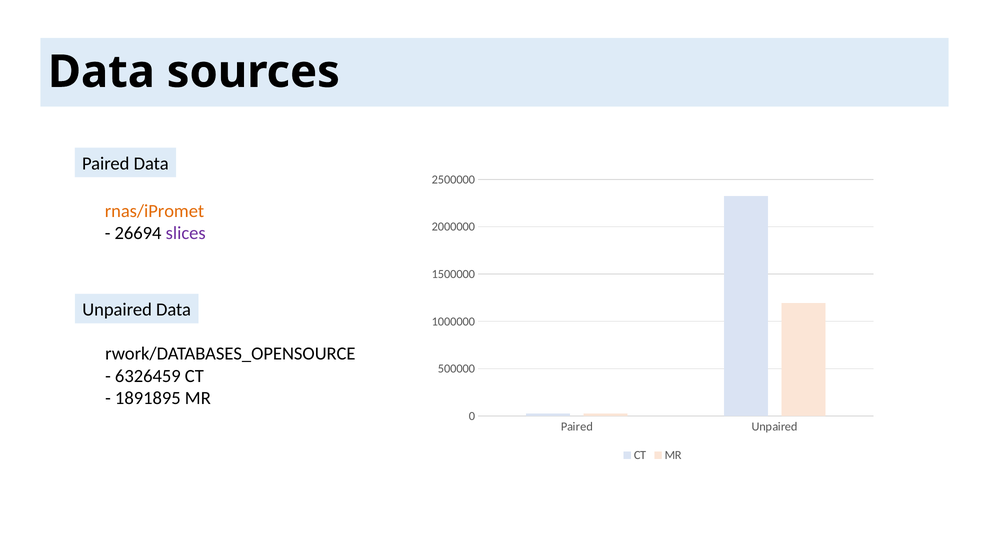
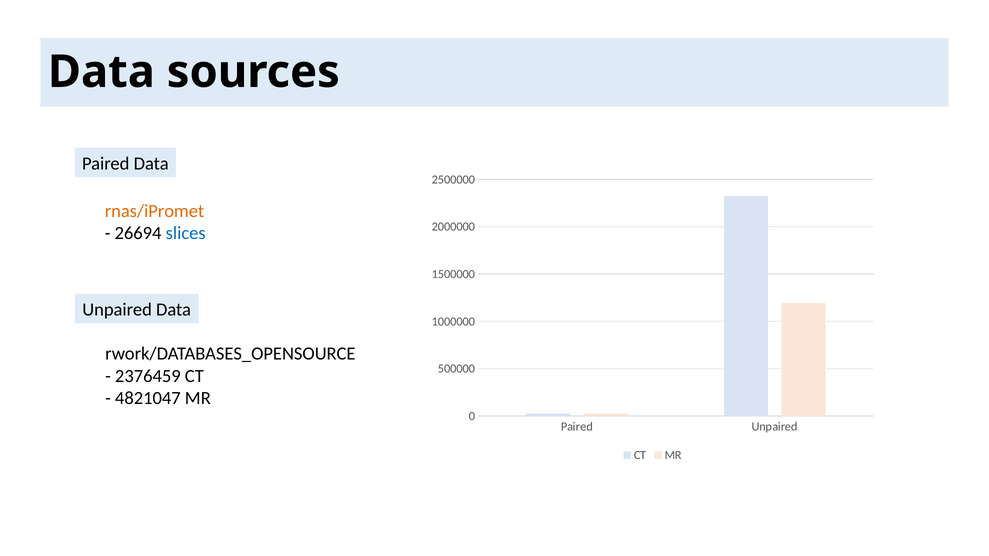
slices colour: purple -> blue (186, 233)
6326459: 6326459 -> 2376459 (148, 376)
1891895: 1891895 -> 4821047 (148, 398)
